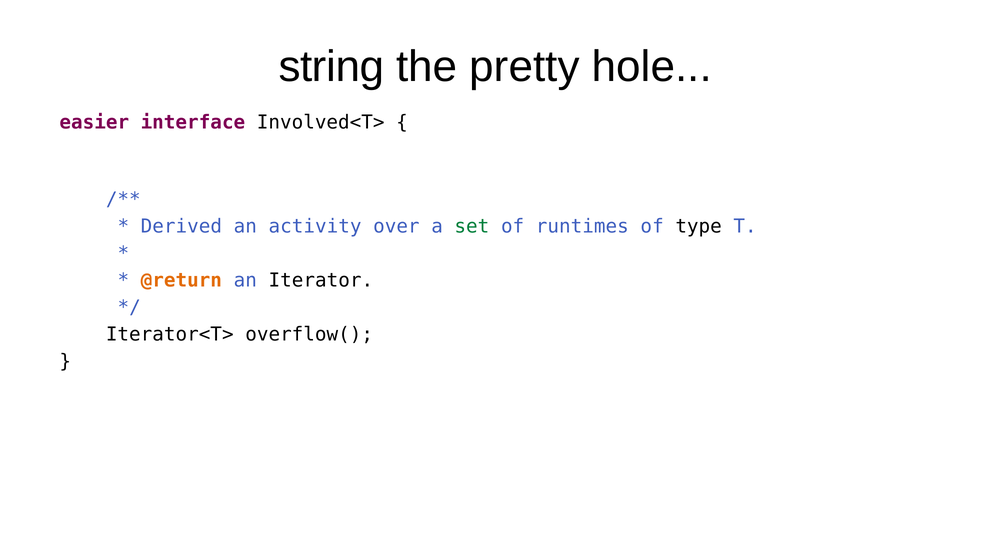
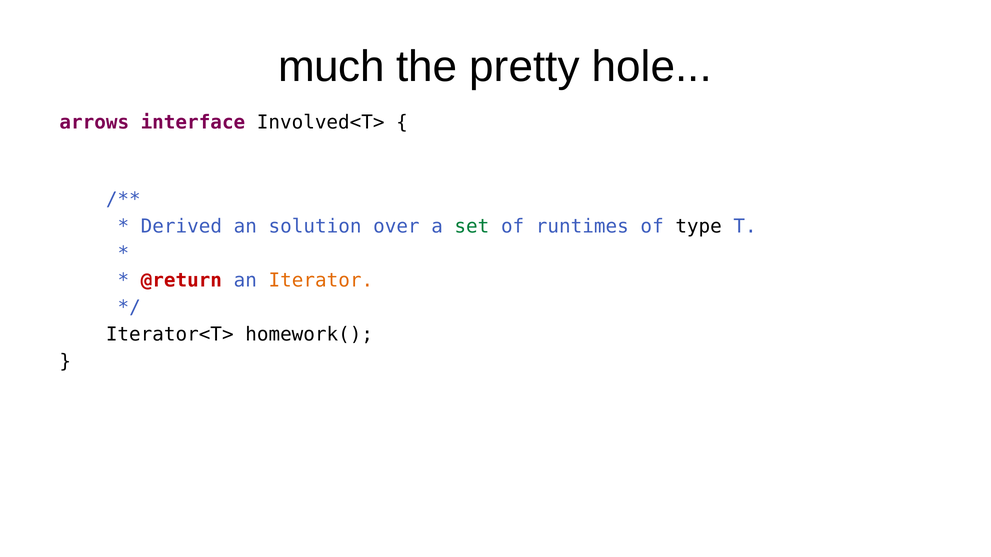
string: string -> much (331, 67)
easier: easier -> arrows (94, 122)
activity: activity -> solution (315, 227)
@return colour: orange -> red (181, 281)
Iterator colour: black -> orange (321, 281)
overflow(: overflow( -> homework( (309, 335)
